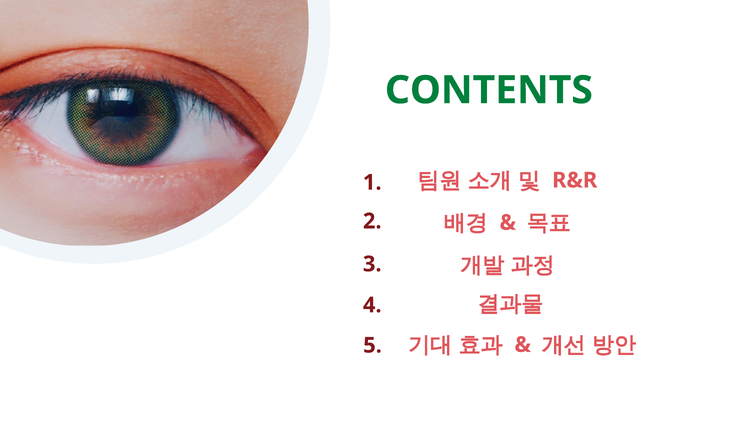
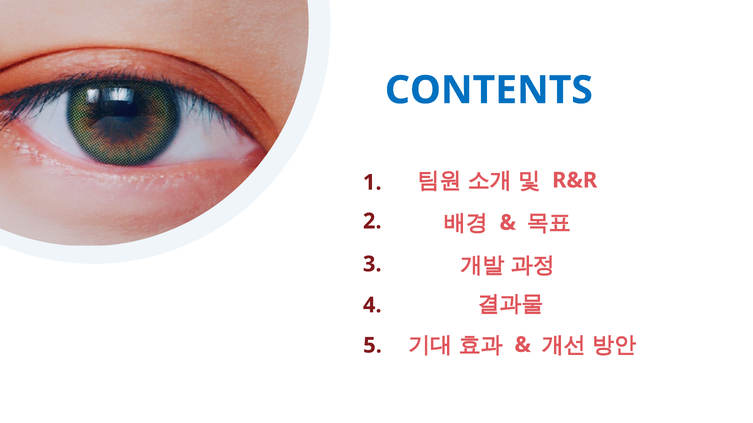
CONTENTS colour: green -> blue (489, 90)
